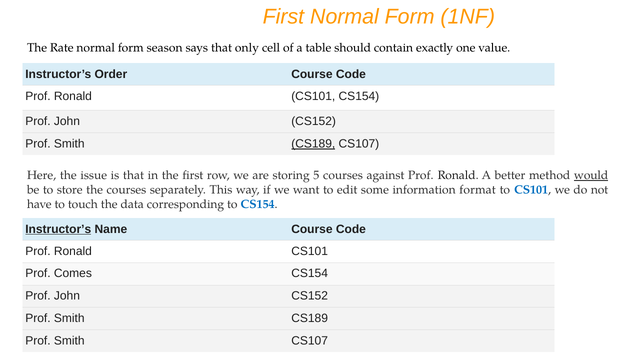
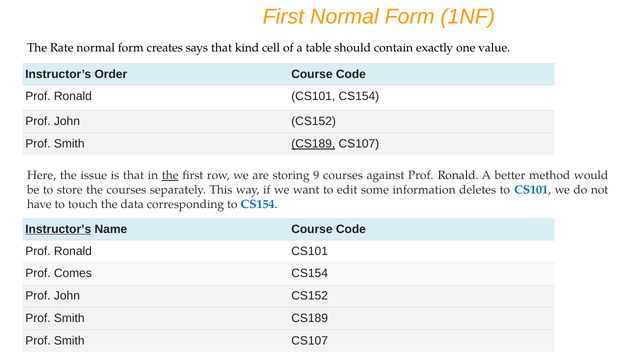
season: season -> creates (165, 48)
only: only -> kind (247, 48)
the underline: none -> present (170, 175)
5: 5 -> 9 (316, 175)
would underline: present -> none (591, 175)
format: format -> deletes (478, 190)
